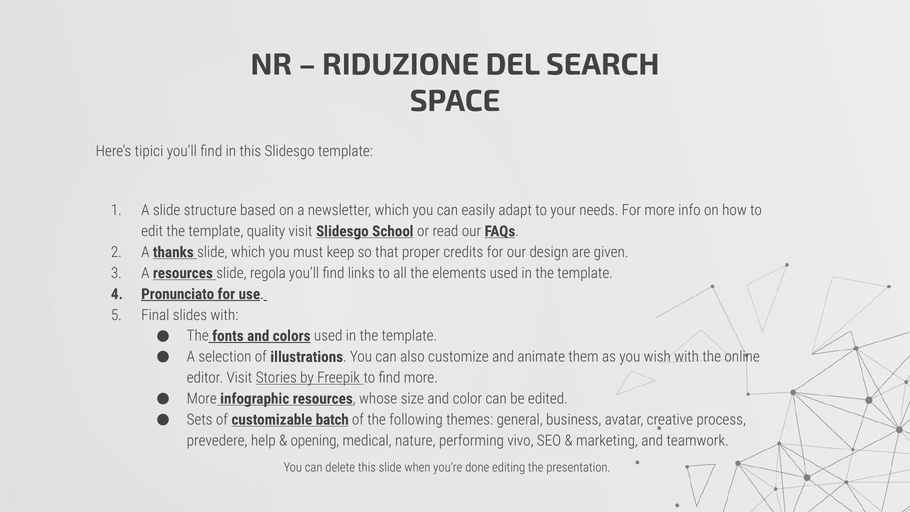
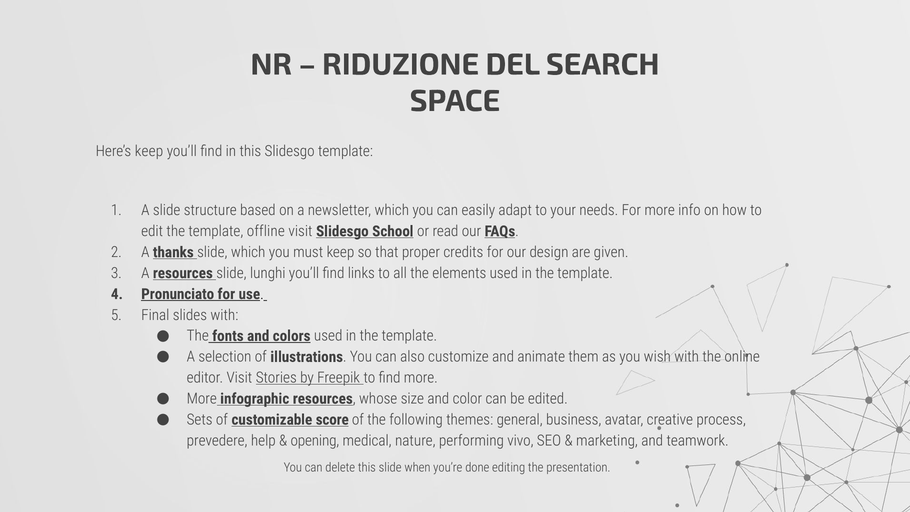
Here’s tipici: tipici -> keep (149, 151)
quality: quality -> offline (266, 231)
regola: regola -> lunghi (268, 273)
batch: batch -> score (332, 420)
